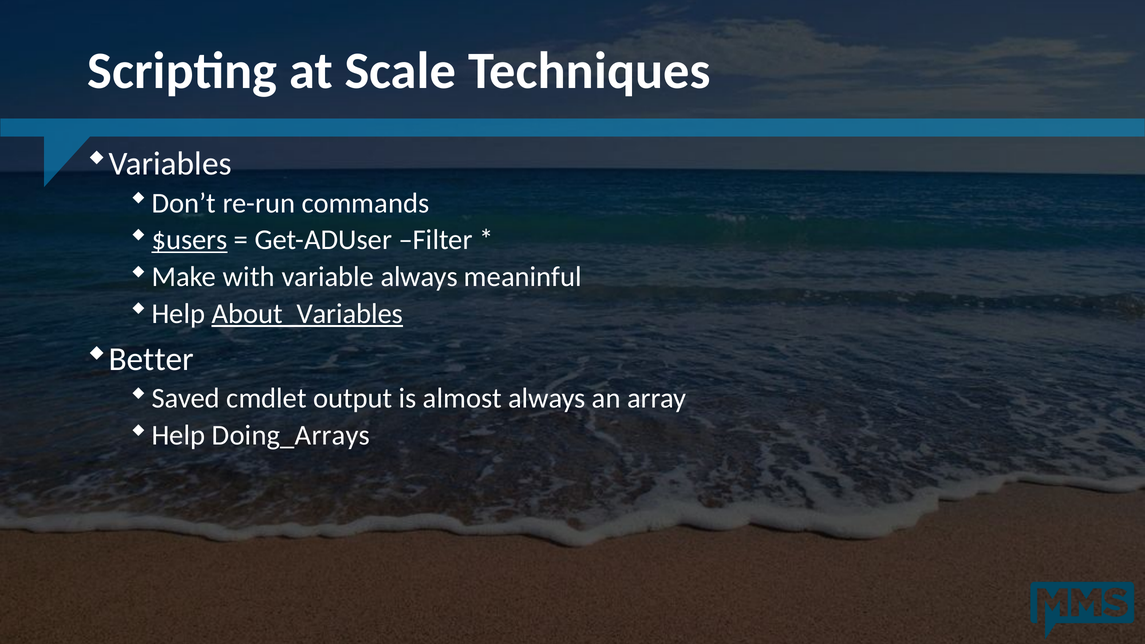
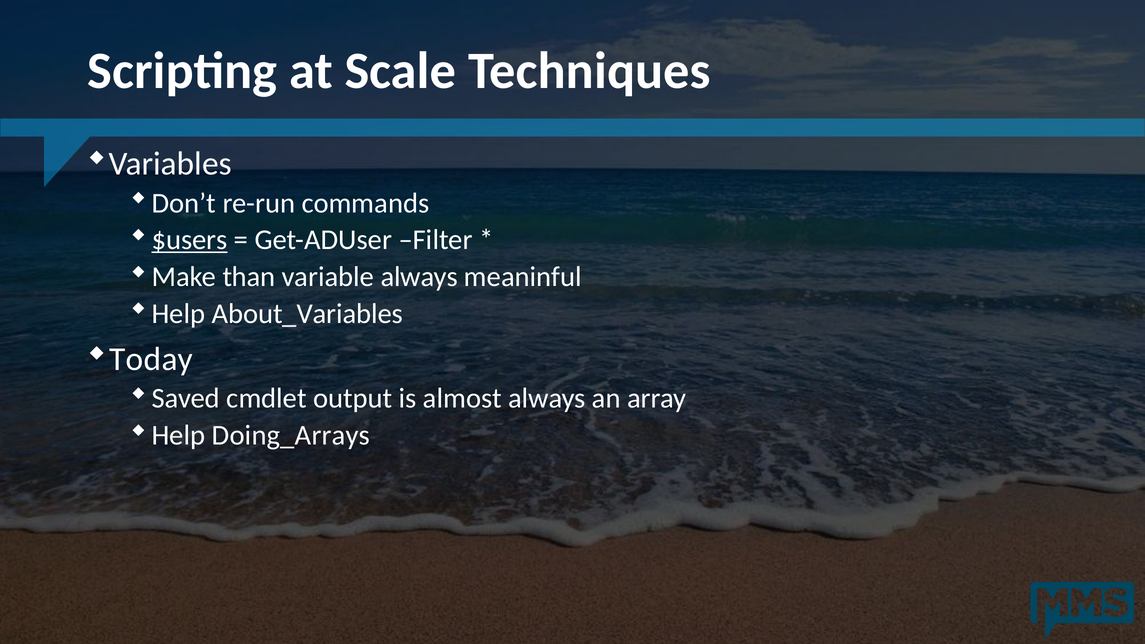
with: with -> than (249, 277)
About_Variables underline: present -> none (307, 314)
Better: Better -> Today (151, 359)
